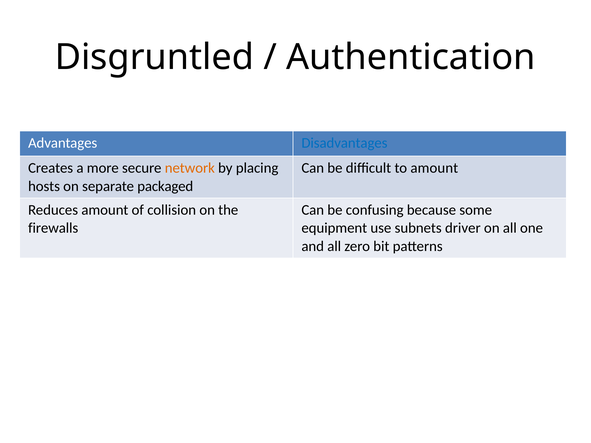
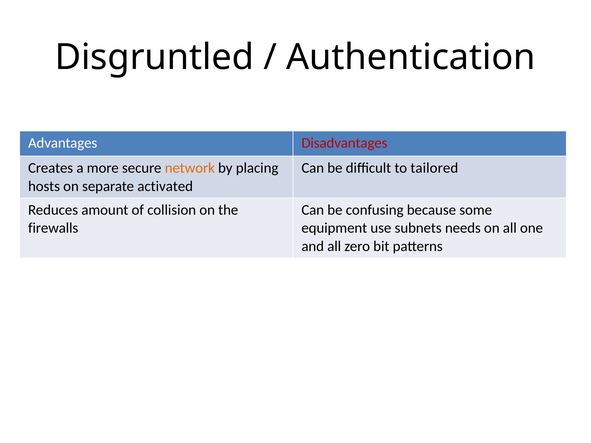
Disadvantages colour: blue -> red (344, 143)
to amount: amount -> tailored (434, 168)
packaged: packaged -> activated (165, 186)
driver: driver -> needs (463, 228)
